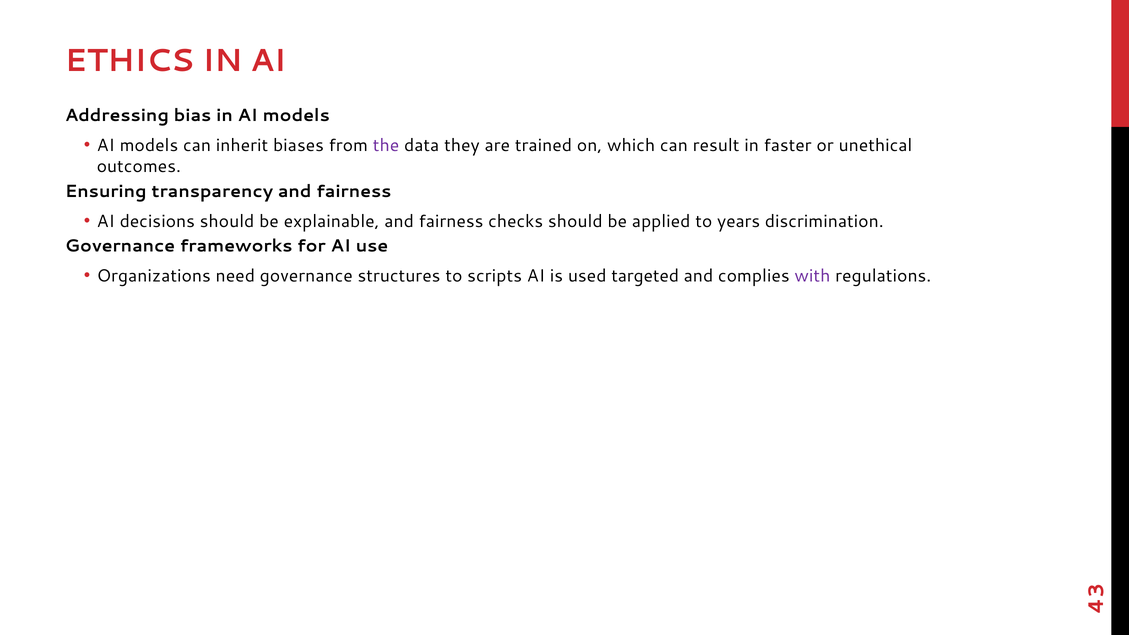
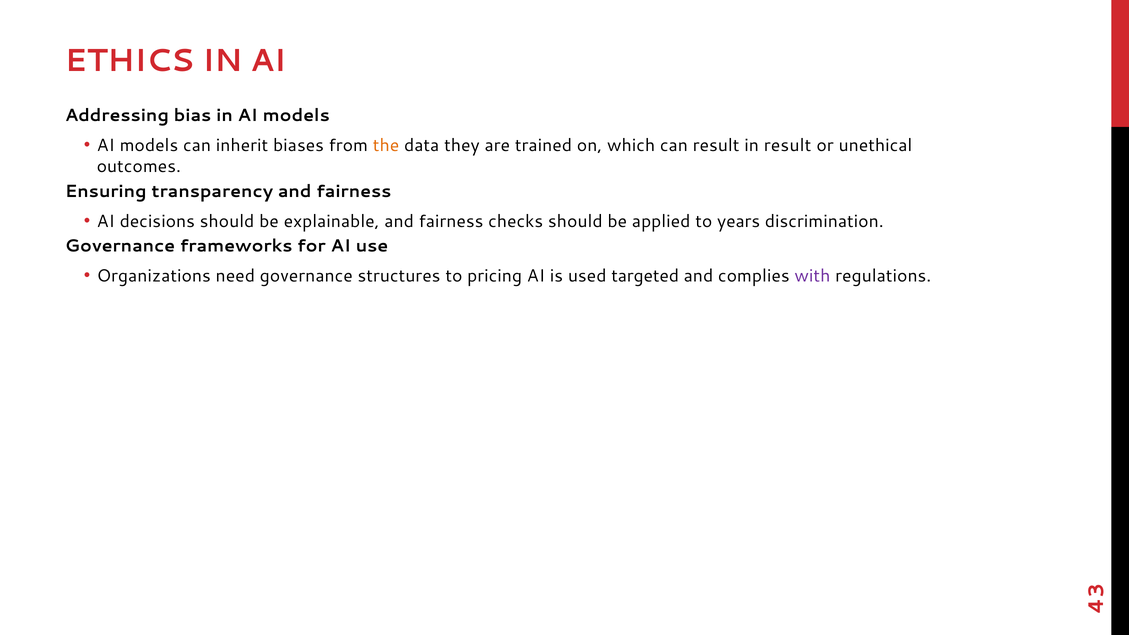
the colour: purple -> orange (386, 145)
in faster: faster -> result (788, 145)
scripts: scripts -> pricing (495, 276)
